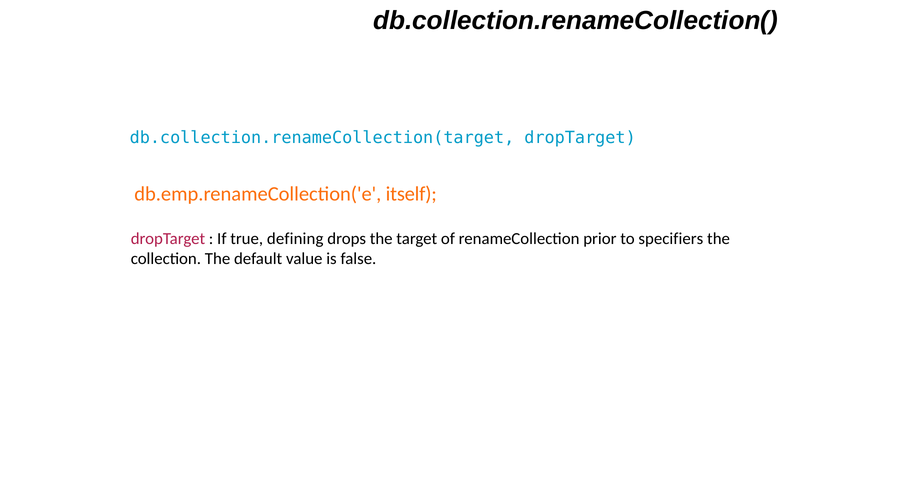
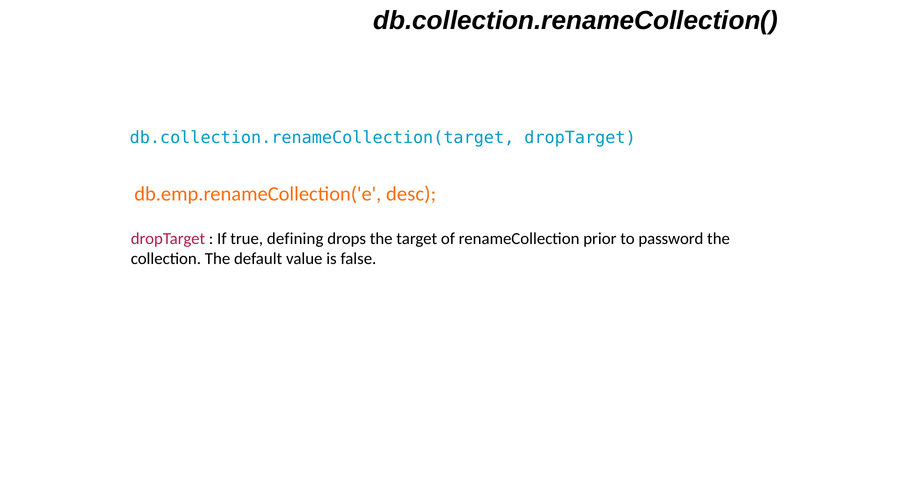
itself: itself -> desc (411, 194)
specifiers: specifiers -> password (671, 239)
